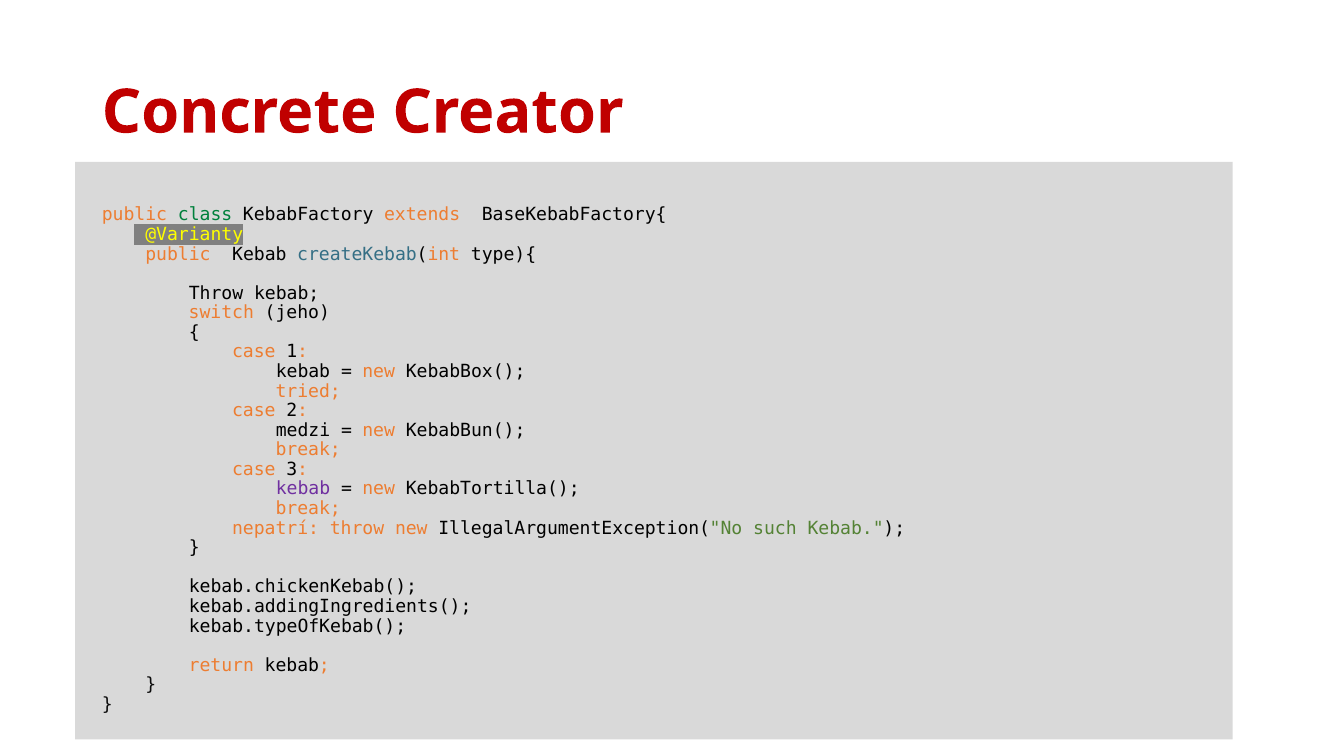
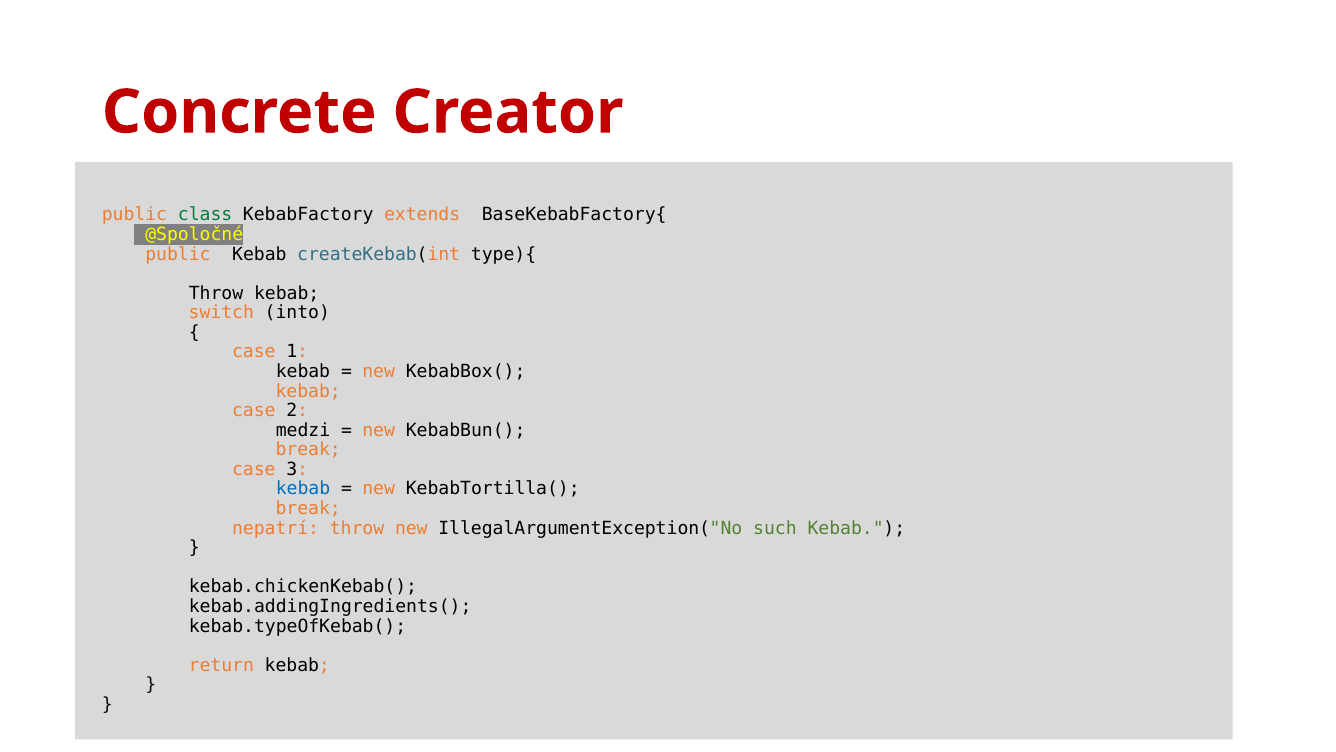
@Varianty: @Varianty -> @Spoločné (194, 234)
jeho: jeho -> into (297, 313)
tried: tried -> kebab (308, 391)
kebab colour: purple -> blue (303, 489)
